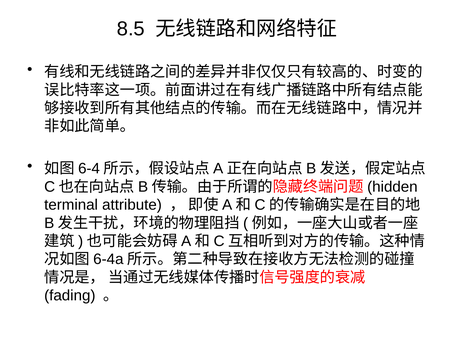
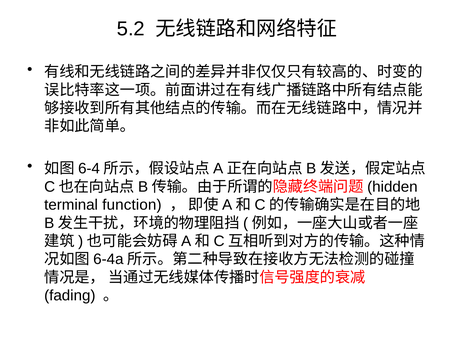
8.5: 8.5 -> 5.2 (131, 29)
attribute: attribute -> function (132, 205)
